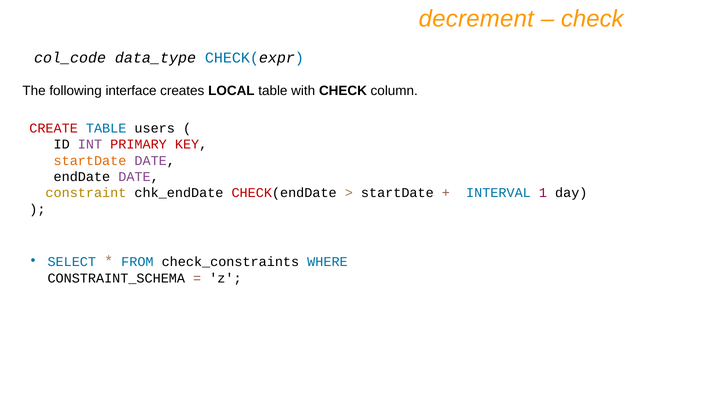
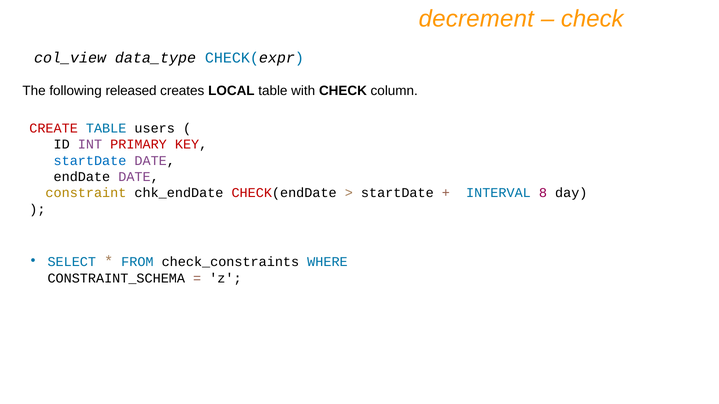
col_code: col_code -> col_view (70, 58)
interface: interface -> released (131, 91)
startDate colour: orange -> blue (90, 161)
1: 1 -> 8 (543, 193)
